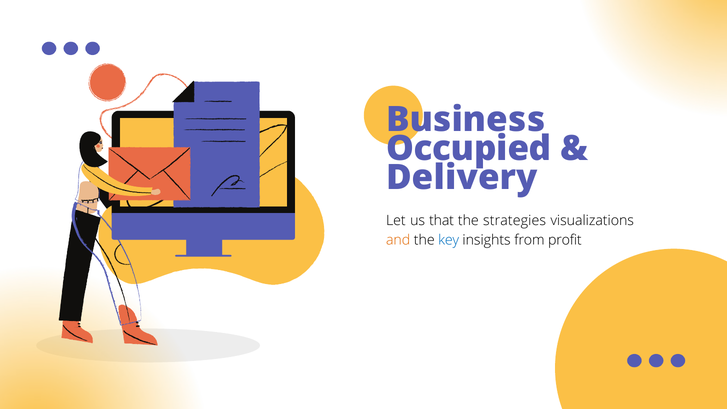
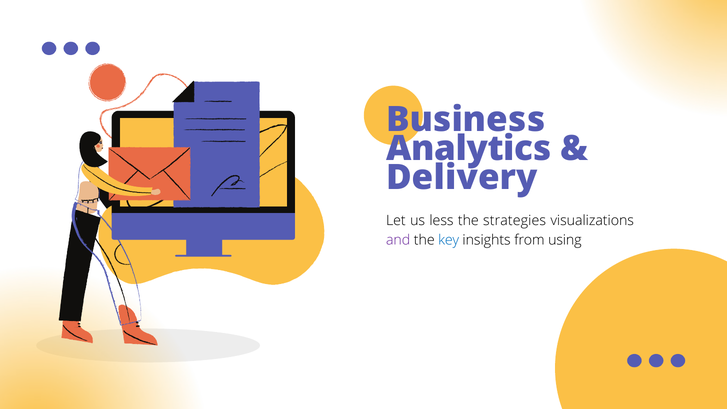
Occupied: Occupied -> Analytics (469, 149)
that: that -> less (441, 220)
and colour: orange -> purple (398, 240)
profit: profit -> using (565, 240)
